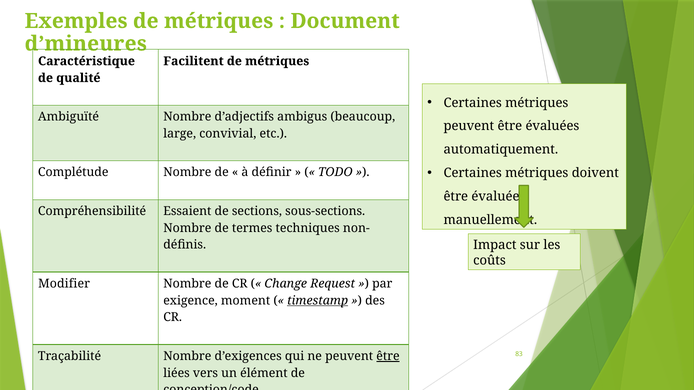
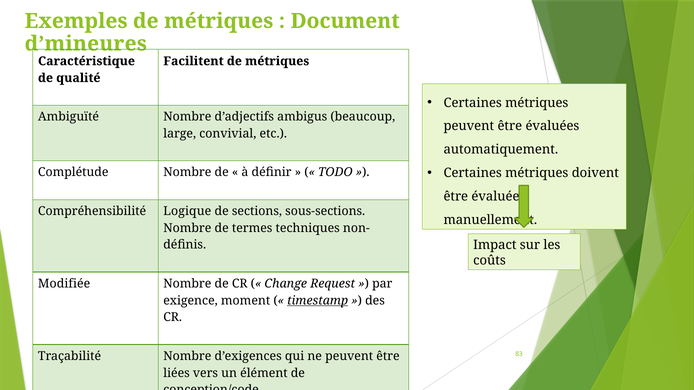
Essaient: Essaient -> Logique (187, 211)
Modifier: Modifier -> Modifiée (64, 284)
être underline: present -> none (388, 357)
